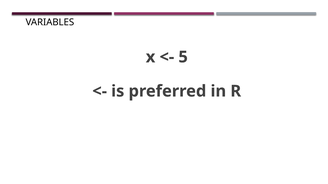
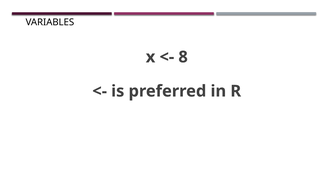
5: 5 -> 8 (183, 57)
